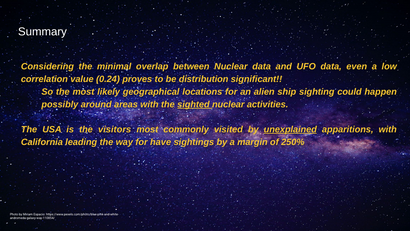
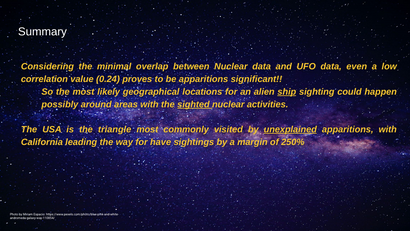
be distribution: distribution -> apparitions (204, 79)
ship underline: none -> present (287, 92)
visitors: visitors -> triangle (115, 129)
